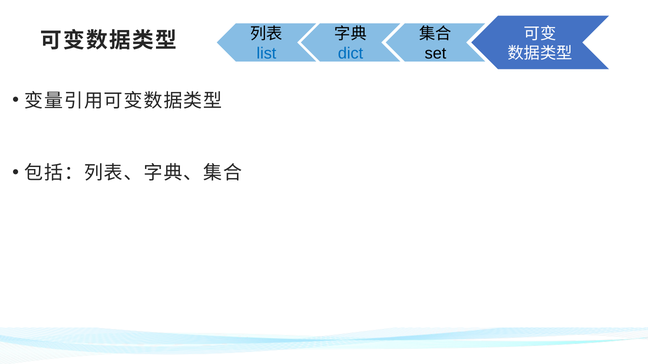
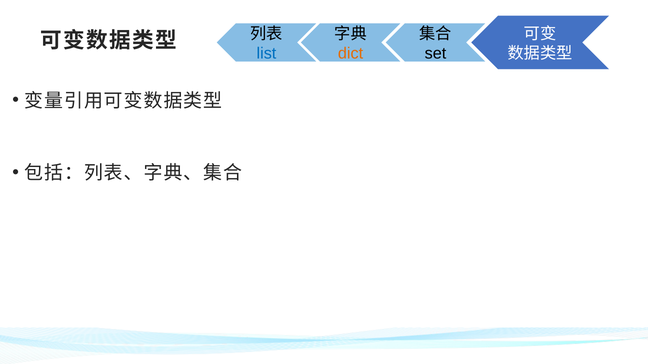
dict colour: blue -> orange (351, 53)
